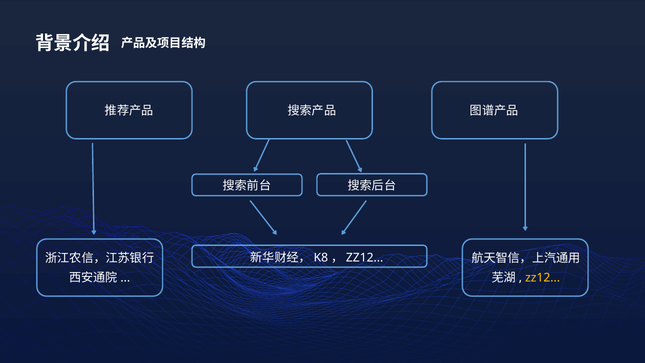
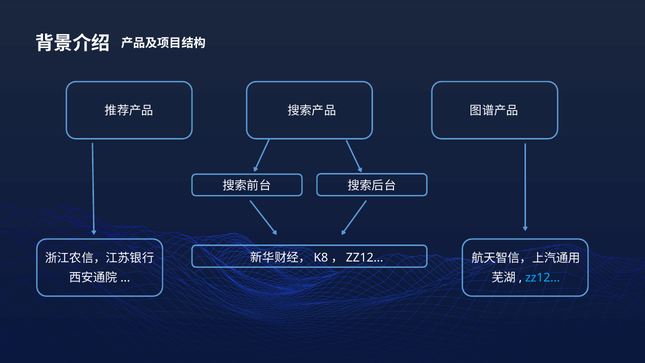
zz12 colour: yellow -> light blue (543, 277)
